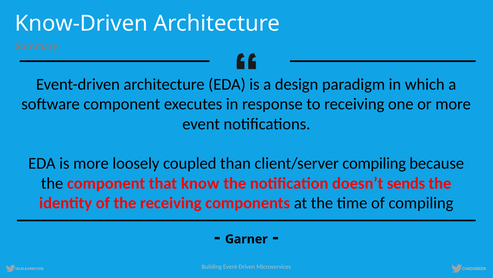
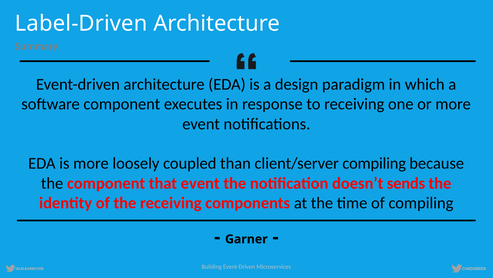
Know-Driven: Know-Driven -> Label-Driven (81, 24)
that know: know -> event (200, 183)
